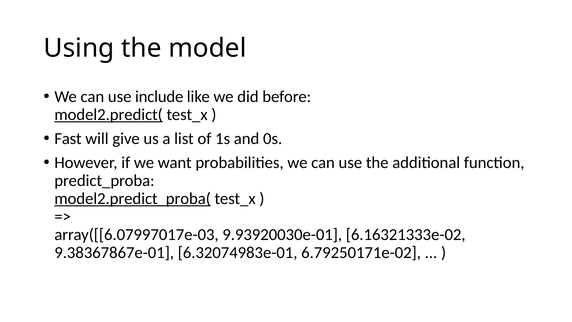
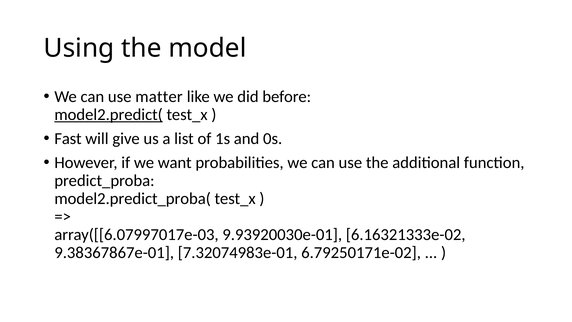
include: include -> matter (159, 97)
model2.predict_proba( underline: present -> none (133, 199)
6.32074983e-01: 6.32074983e-01 -> 7.32074983e-01 (238, 252)
